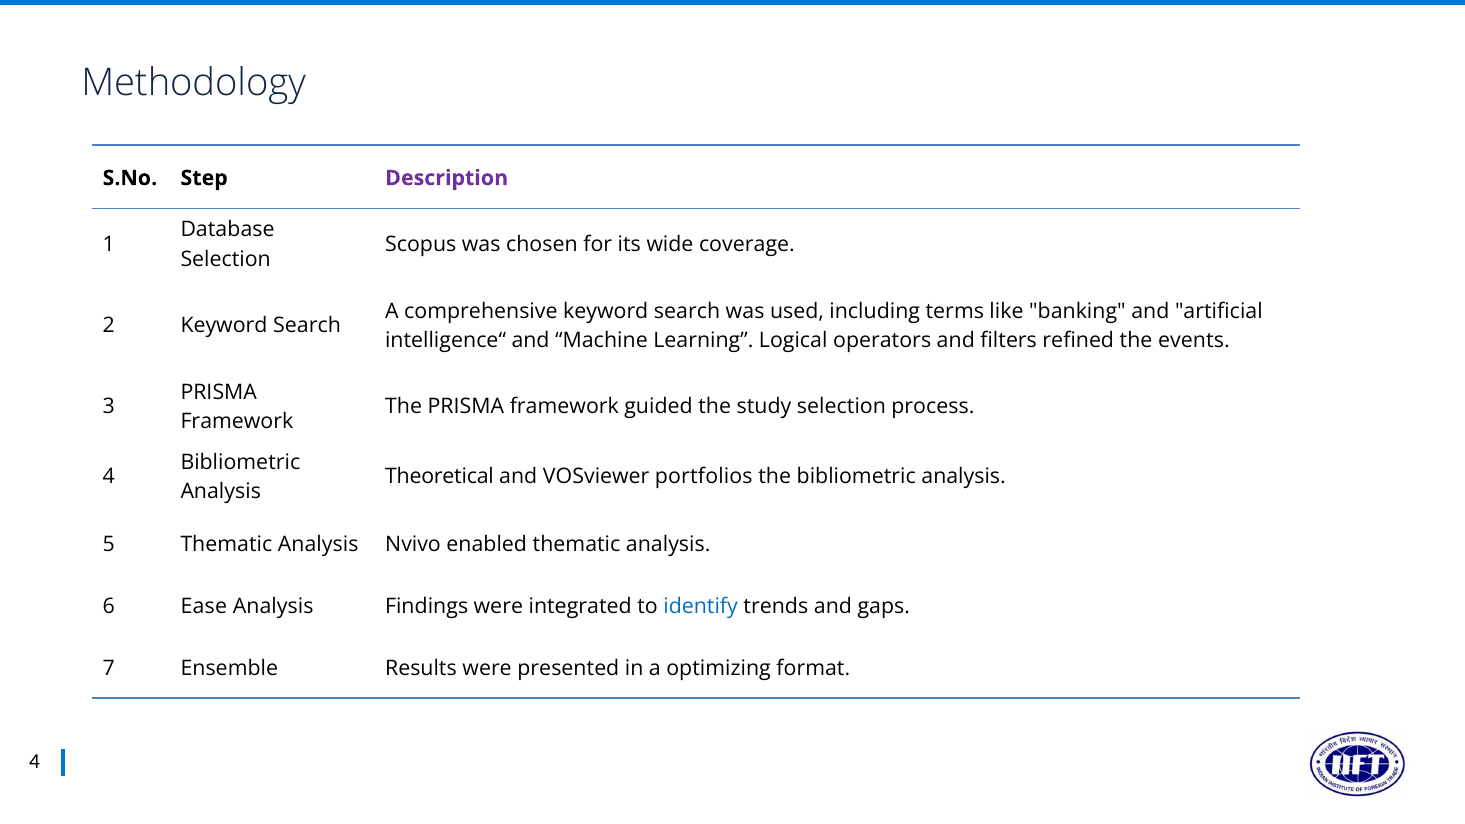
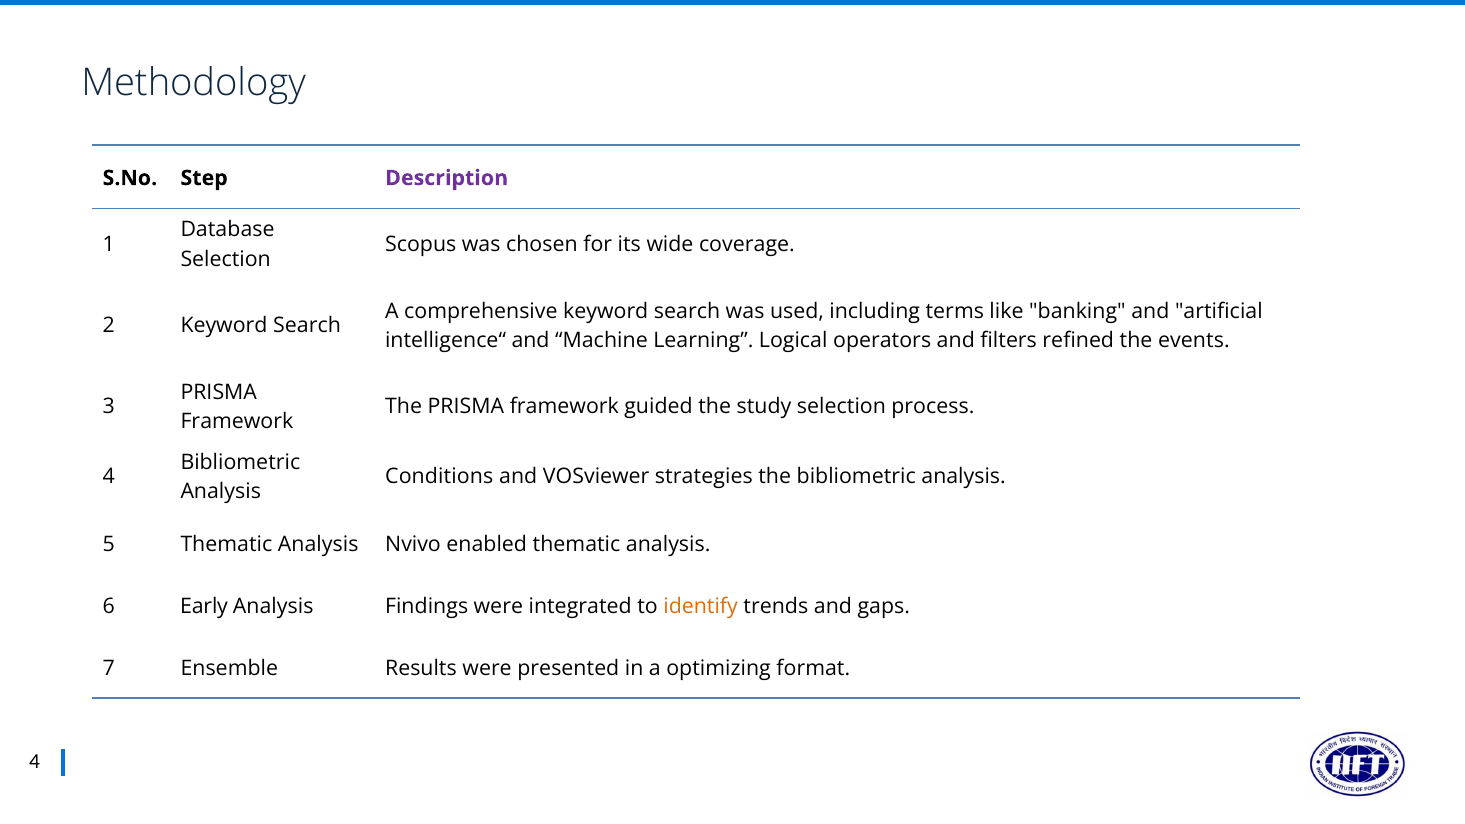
Theoretical: Theoretical -> Conditions (439, 477)
portfolios: portfolios -> strategies (704, 477)
Ease: Ease -> Early (204, 607)
identify colour: blue -> orange (701, 607)
